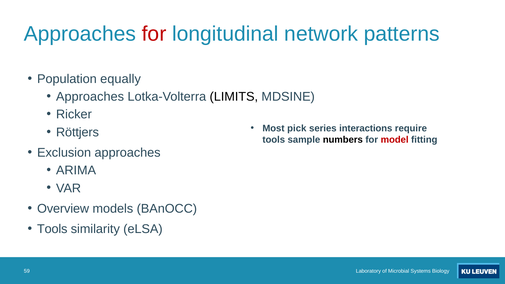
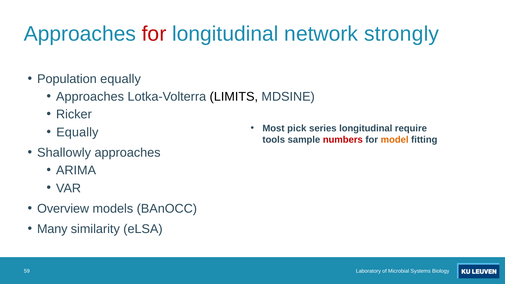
patterns: patterns -> strongly (402, 34)
series interactions: interactions -> longitudinal (366, 128)
Röttjers: Röttjers -> Equally (77, 132)
numbers colour: black -> red (343, 140)
model colour: red -> orange (395, 140)
Exclusion: Exclusion -> Shallowly (64, 153)
Tools: Tools -> Many (52, 229)
